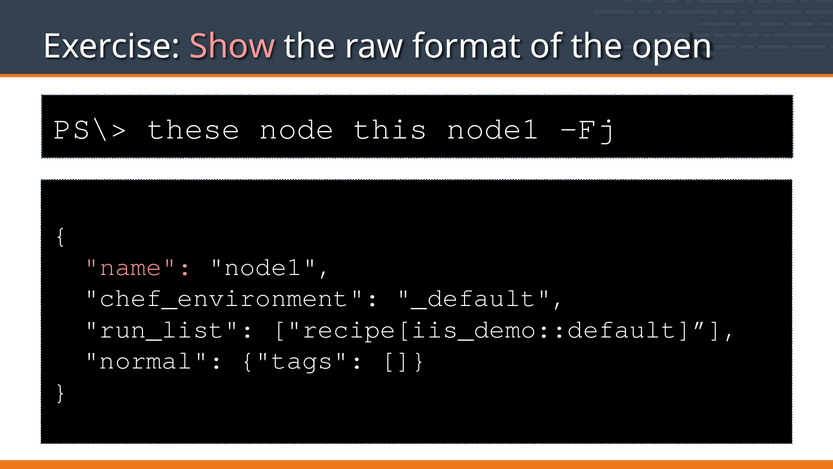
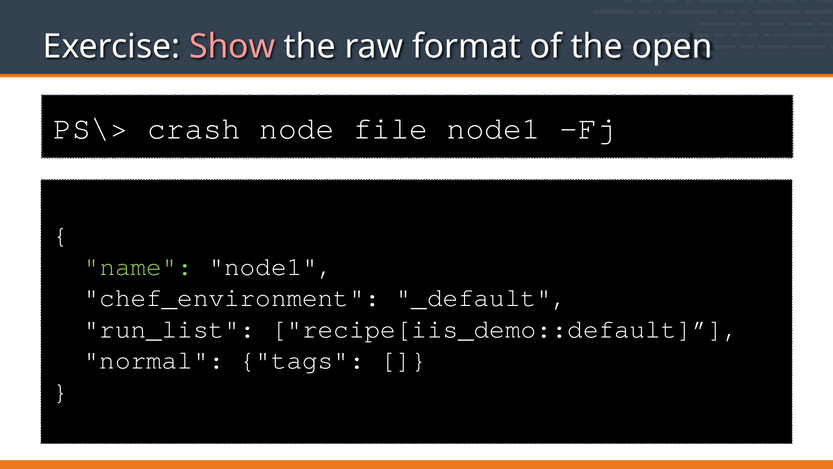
these: these -> crash (194, 128)
this: this -> file (391, 128)
name colour: pink -> light green (138, 266)
